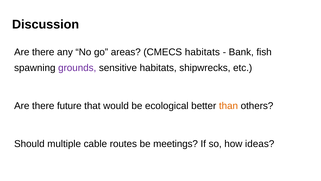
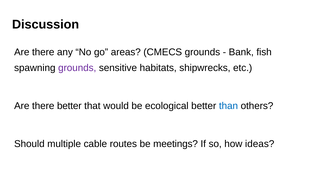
CMECS habitats: habitats -> grounds (202, 52)
there future: future -> better (69, 106)
than colour: orange -> blue (228, 106)
